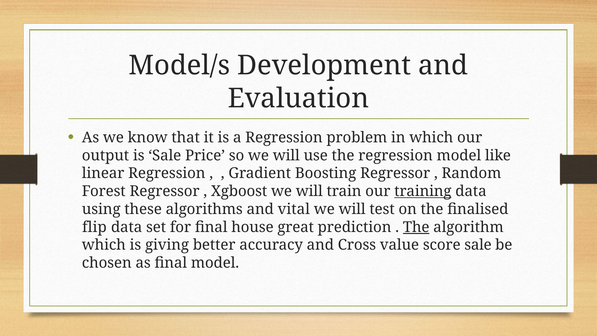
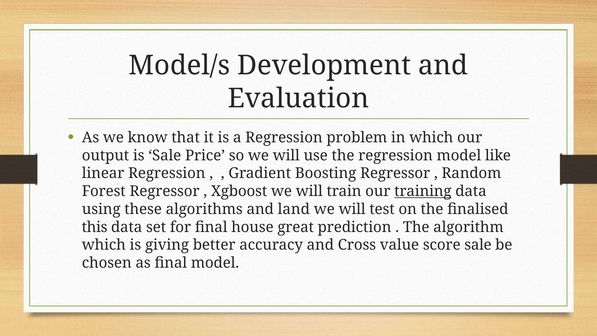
vital: vital -> land (294, 209)
flip: flip -> this (95, 227)
The underline: present -> none (416, 227)
